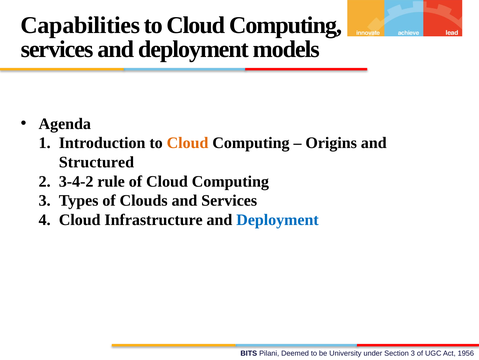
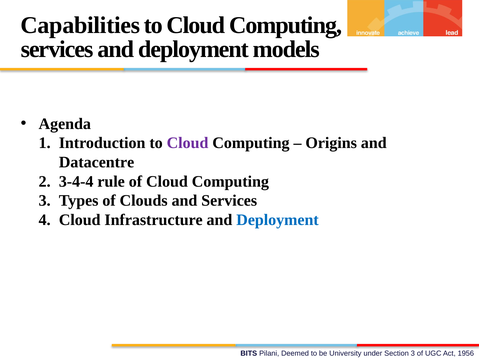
Cloud colour: orange -> purple (188, 143)
Structured: Structured -> Datacentre (97, 162)
3-4-2: 3-4-2 -> 3-4-4 (76, 181)
